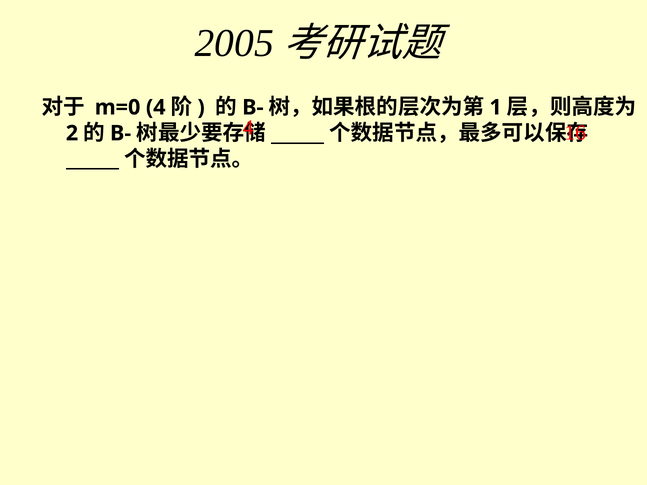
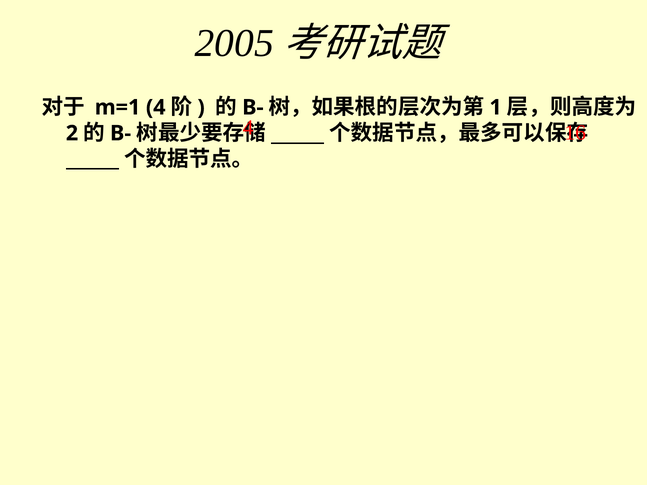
m=0: m=0 -> m=1 (118, 107)
